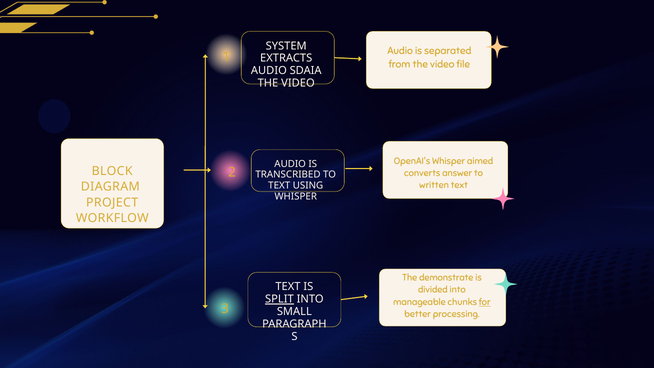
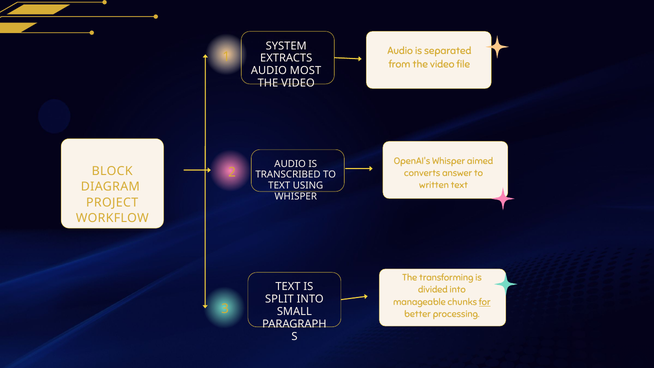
SDAIA: SDAIA -> MOST (306, 71)
demonstrate: demonstrate -> transforming (446, 278)
SPLIT underline: present -> none (279, 299)
